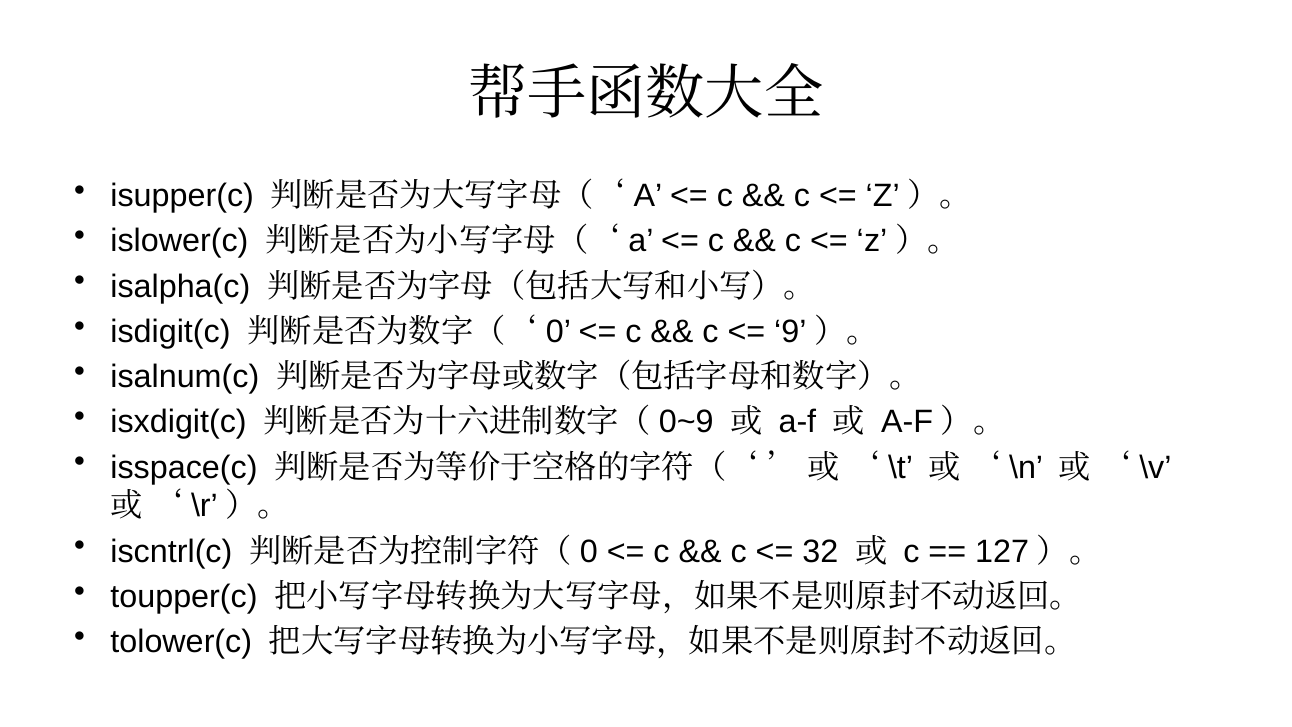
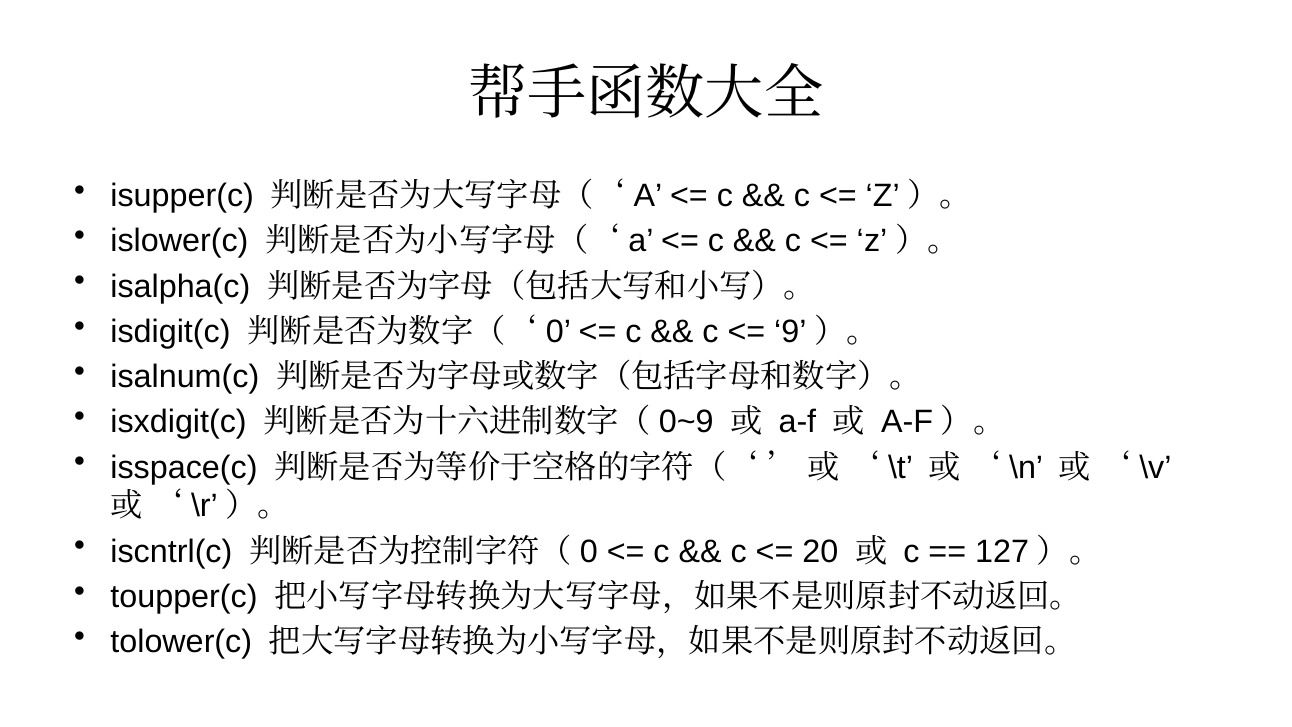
32: 32 -> 20 (820, 551)
